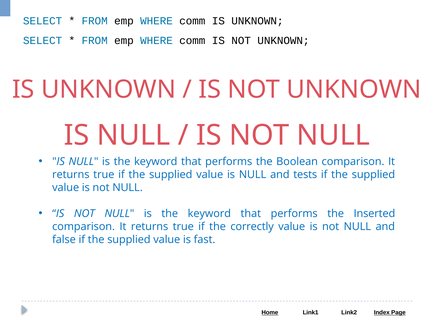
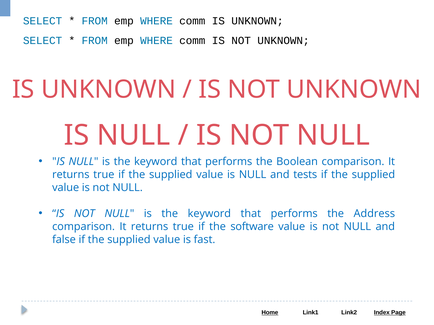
Inserted: Inserted -> Address (374, 214)
correctly: correctly -> software (252, 227)
